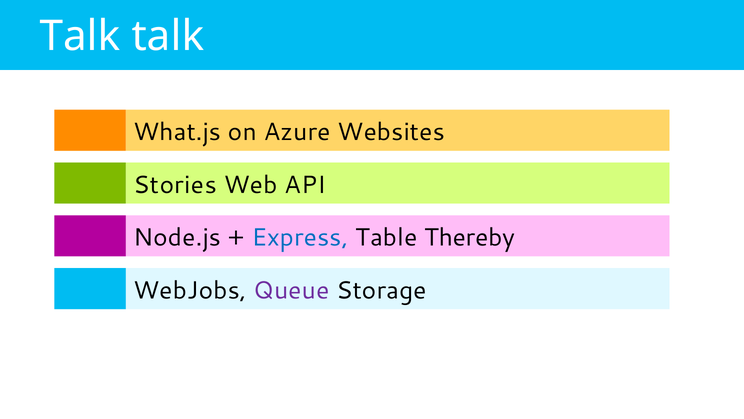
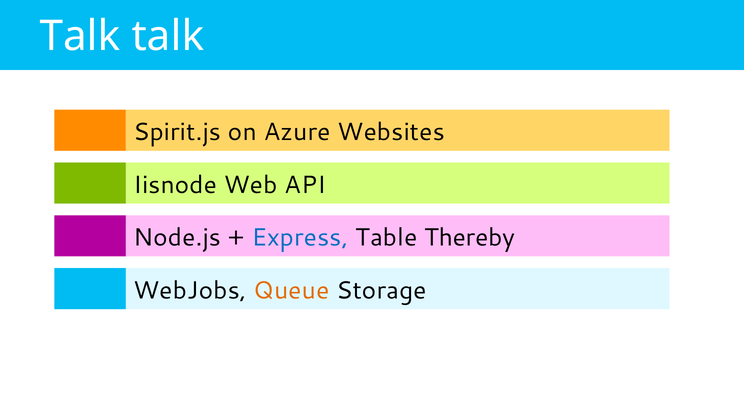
What.js: What.js -> Spirit.js (177, 132)
Stories: Stories -> Iisnode (175, 185)
Queue colour: purple -> orange (291, 290)
